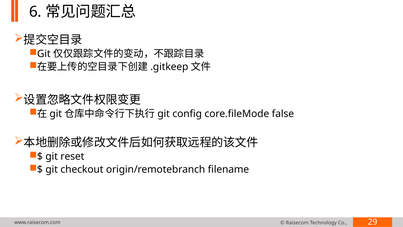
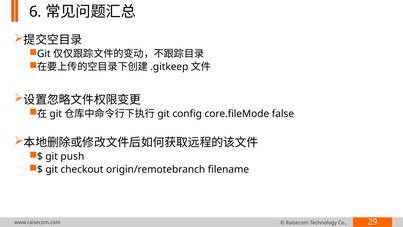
reset: reset -> push (72, 156)
